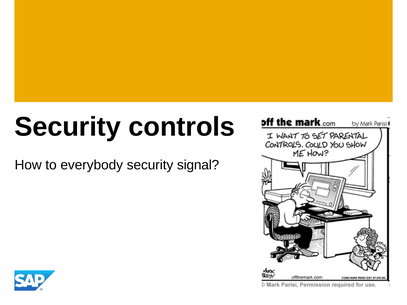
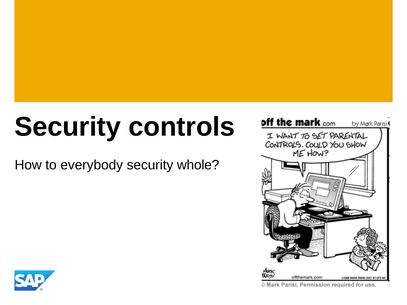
signal: signal -> whole (198, 165)
